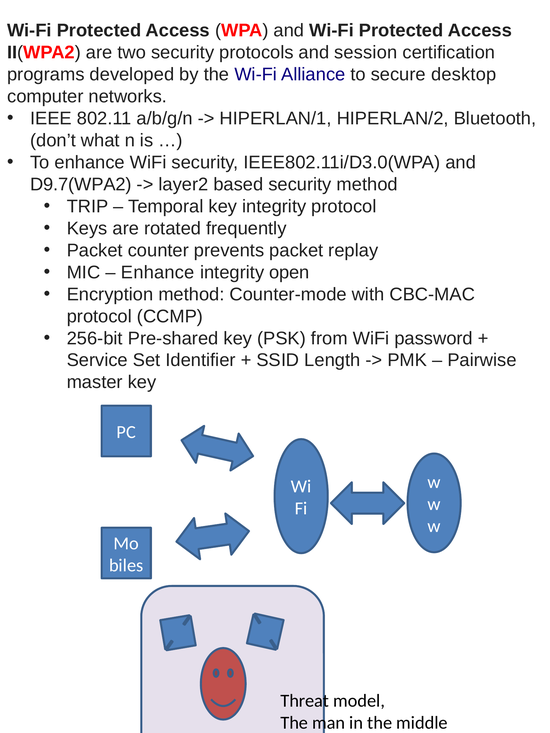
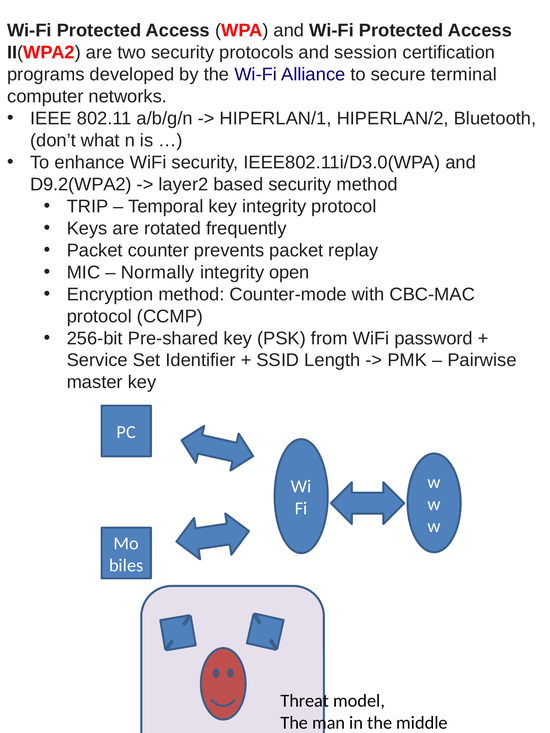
desktop: desktop -> terminal (464, 74)
D9.7(WPA2: D9.7(WPA2 -> D9.2(WPA2 (81, 184)
Enhance: Enhance -> Normally (158, 272)
